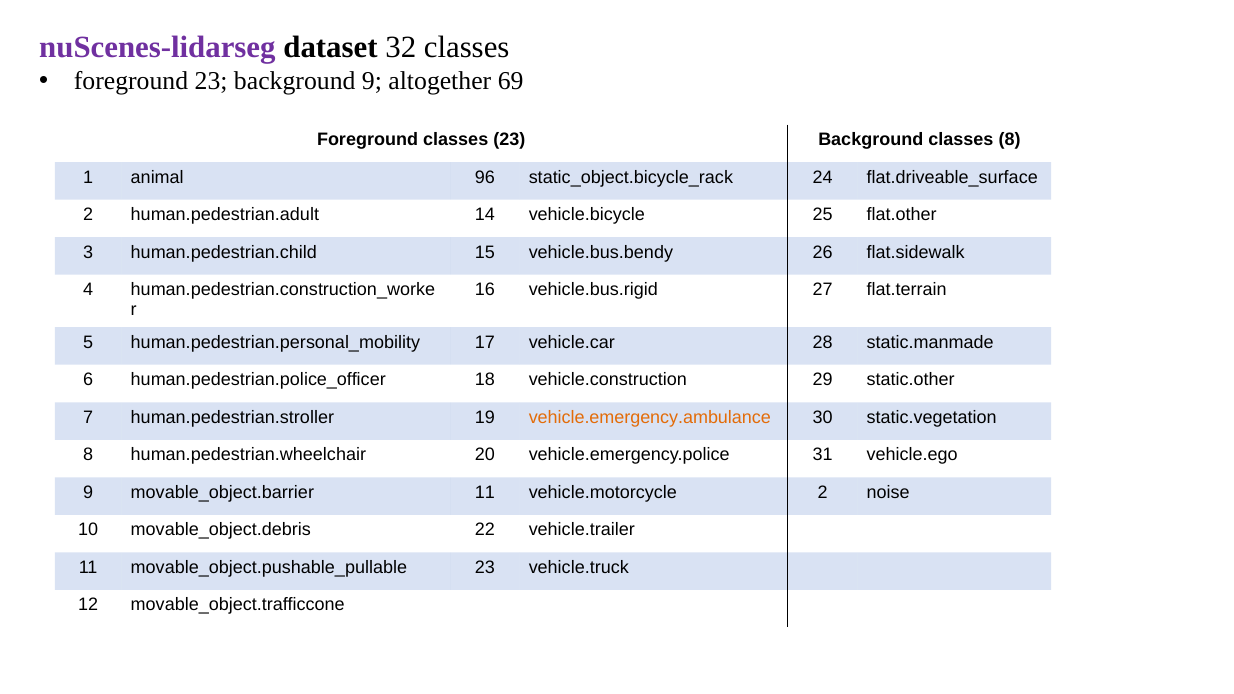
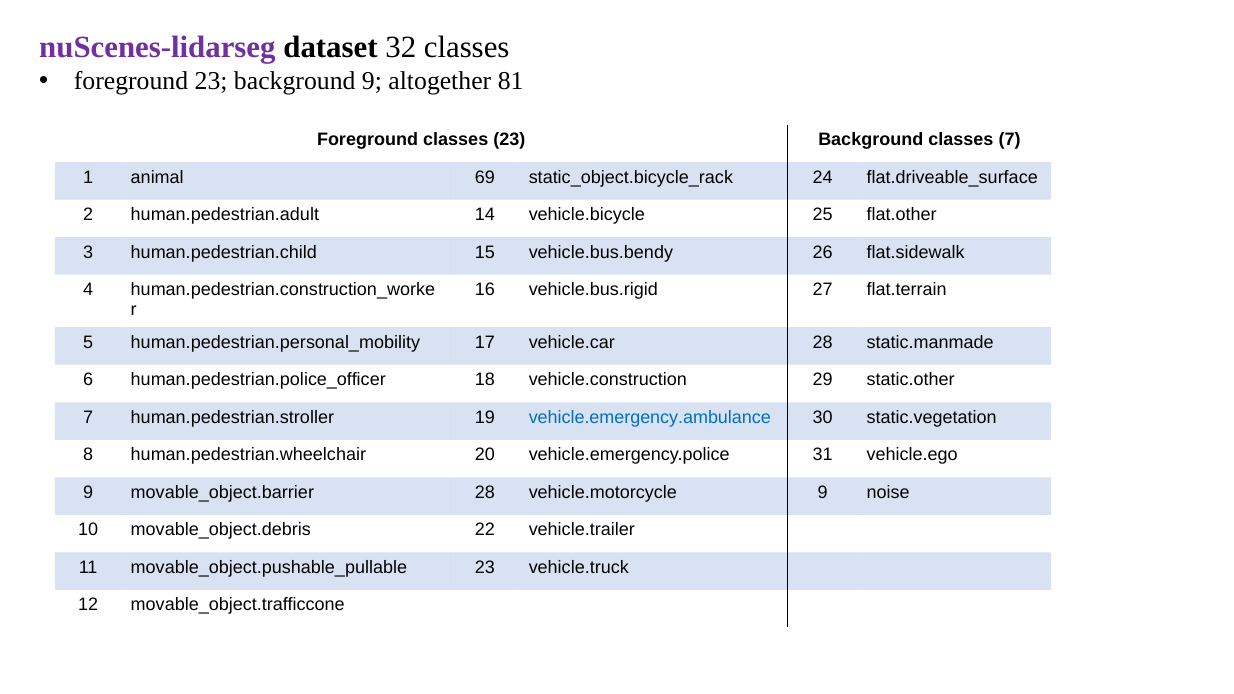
69: 69 -> 81 (511, 81)
classes 8: 8 -> 7 (1010, 140)
96: 96 -> 69 (485, 177)
vehicle.emergency.ambulance colour: orange -> blue (650, 417)
11: 11 -> 28 (485, 492)
vehicle.motorcycle 2: 2 -> 9 (823, 492)
